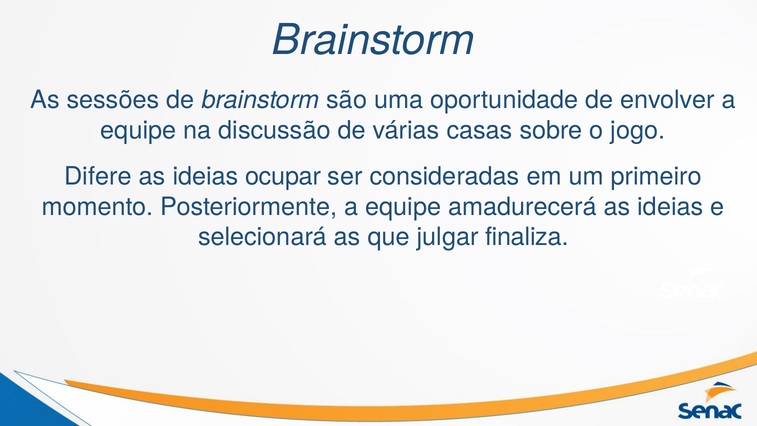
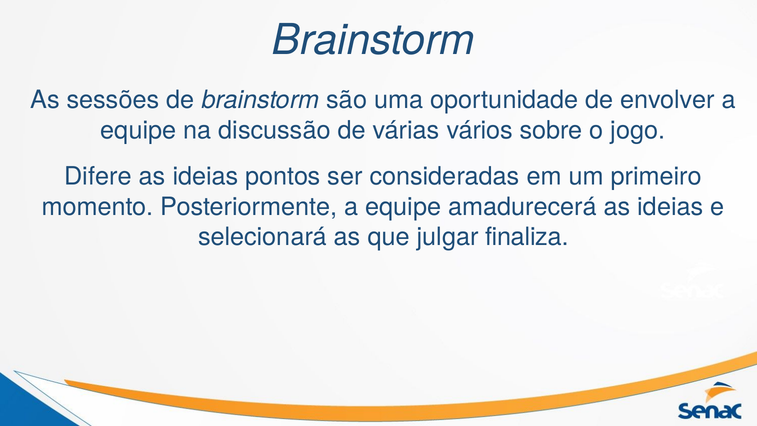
casas: casas -> vários (480, 130)
ocupar: ocupar -> pontos (283, 176)
